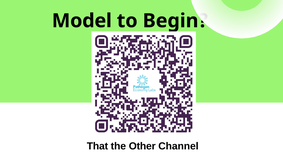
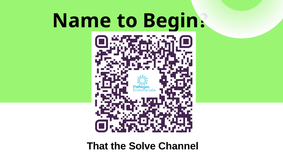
Model: Model -> Name (82, 21)
Other: Other -> Solve (142, 146)
